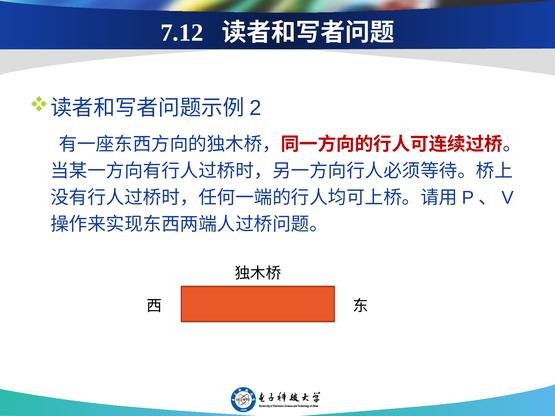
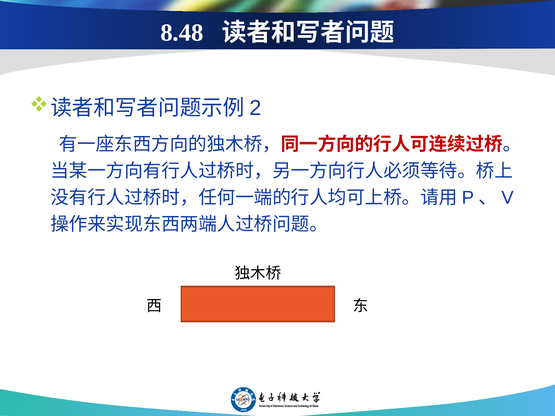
7.12: 7.12 -> 8.48 (182, 33)
